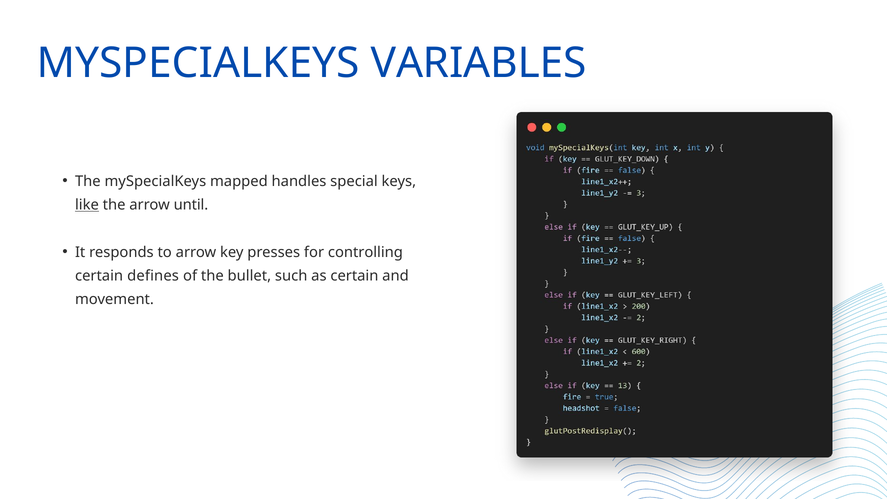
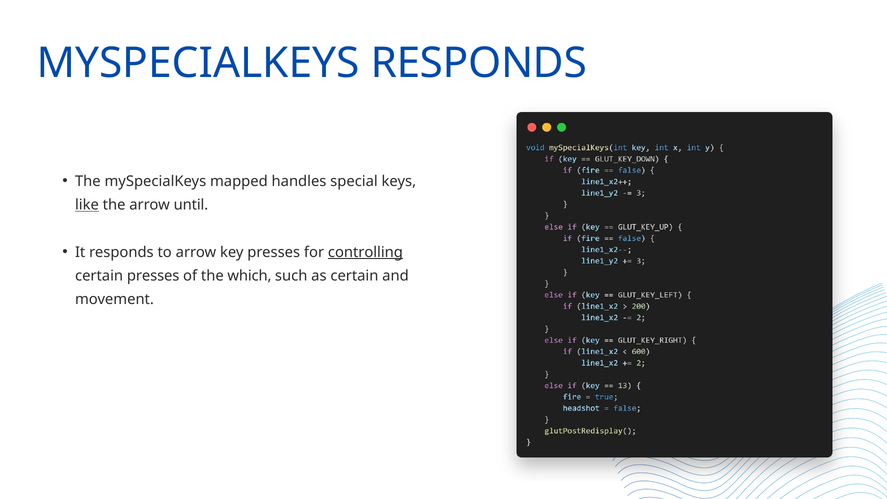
MYSPECIALKEYS VARIABLES: VARIABLES -> RESPONDS (479, 63)
controlling underline: none -> present (365, 252)
certain defines: defines -> presses (153, 276)
bullet: bullet -> which (249, 276)
